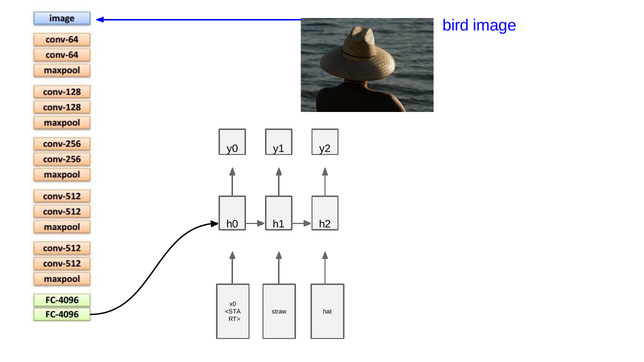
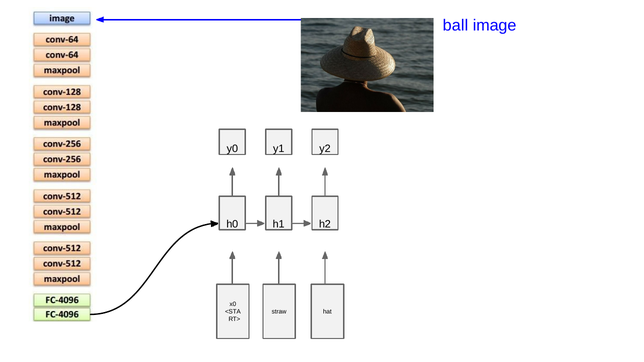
bird: bird -> ball (455, 26)
